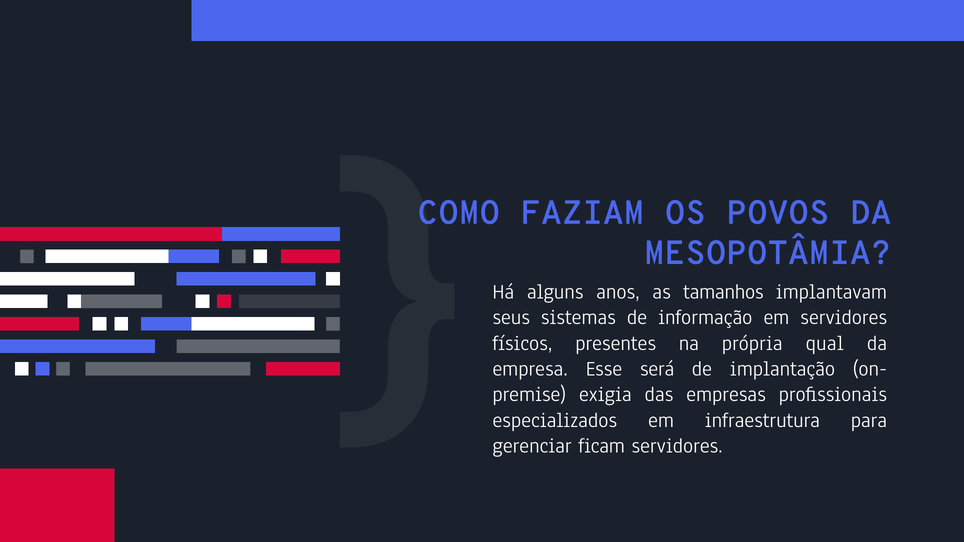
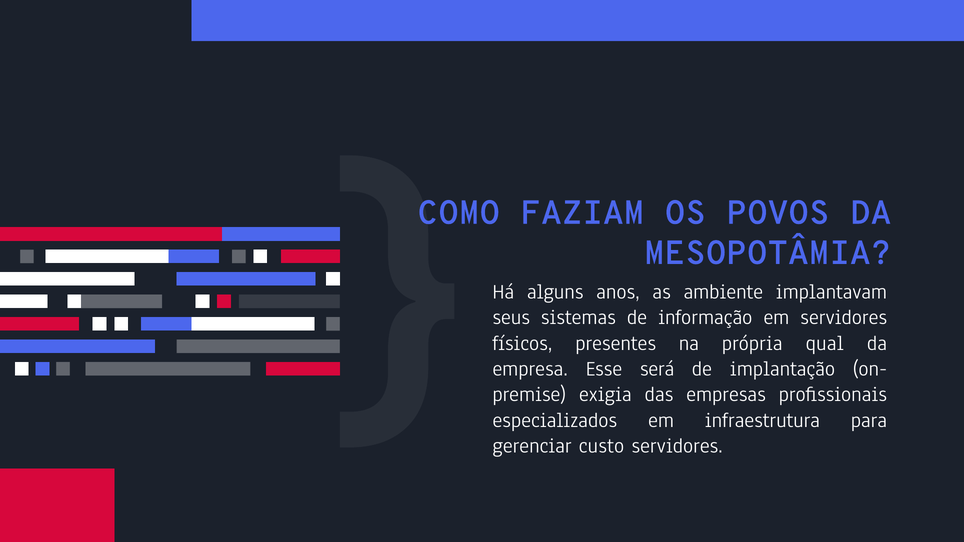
tamanhos: tamanhos -> ambiente (723, 292)
ficam: ficam -> custo (601, 446)
